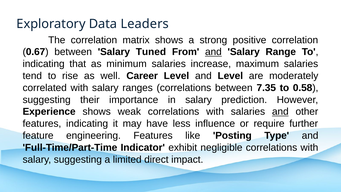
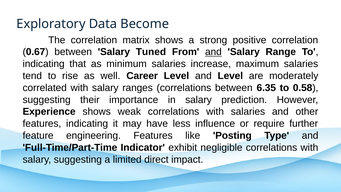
Leaders: Leaders -> Become (145, 24)
7.35: 7.35 -> 6.35 (266, 88)
and underline: present -> none (280, 112)
